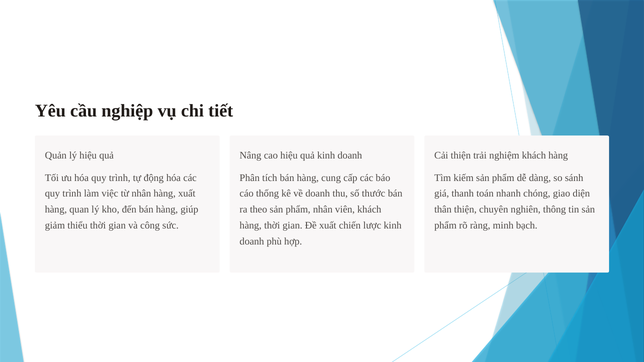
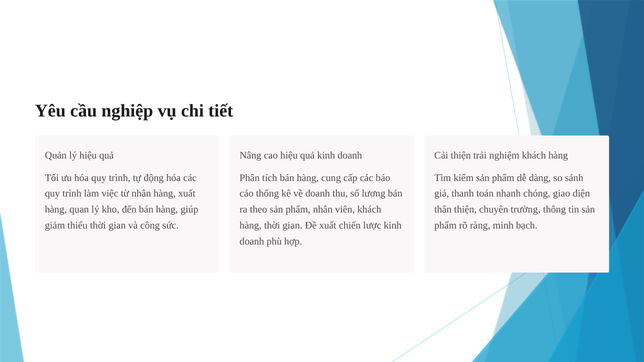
thước: thước -> lương (374, 194)
nghiên: nghiên -> trường (526, 210)
